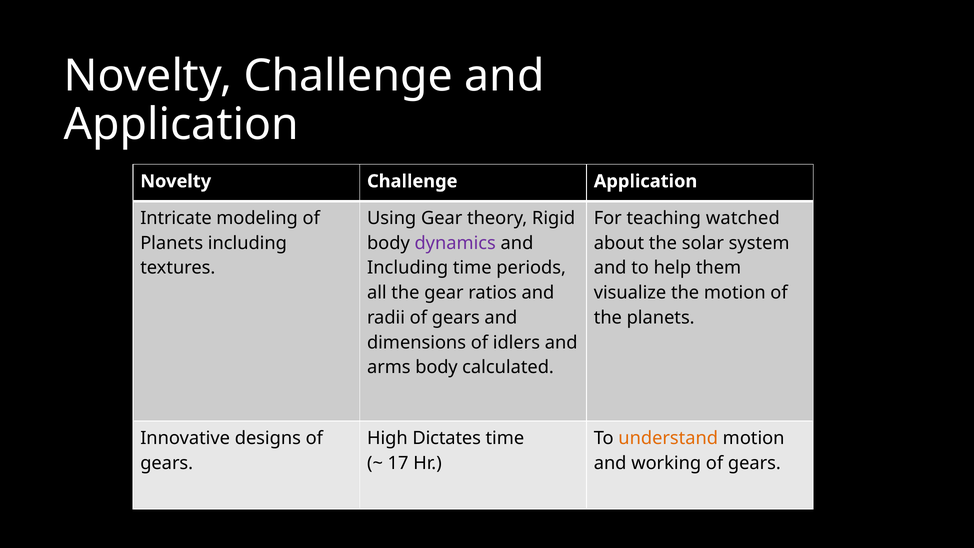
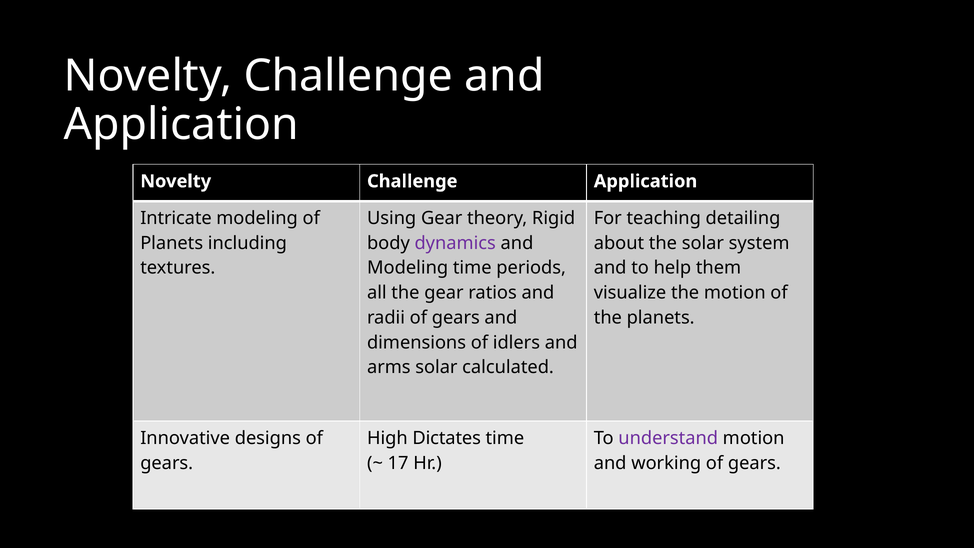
watched: watched -> detailing (743, 218)
Including: Including -> Modeling (408, 268)
arms body: body -> solar (436, 367)
understand colour: orange -> purple (668, 438)
